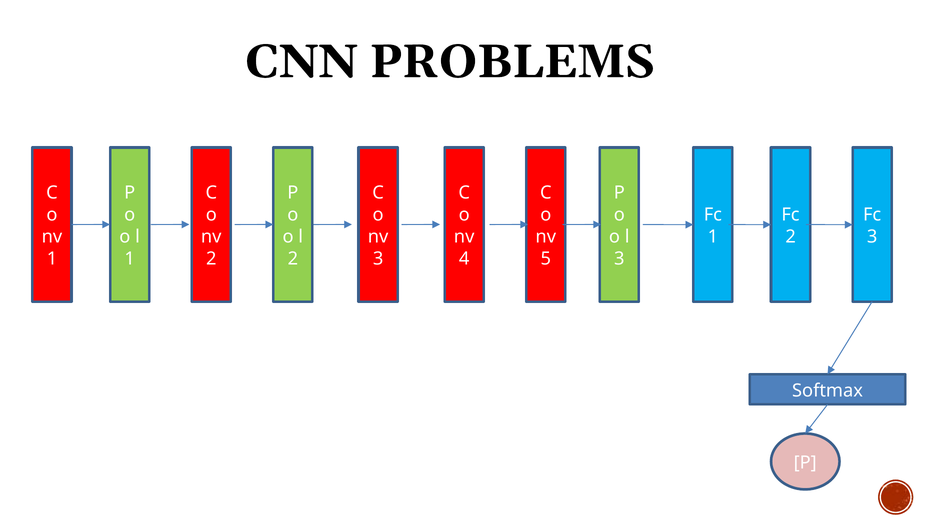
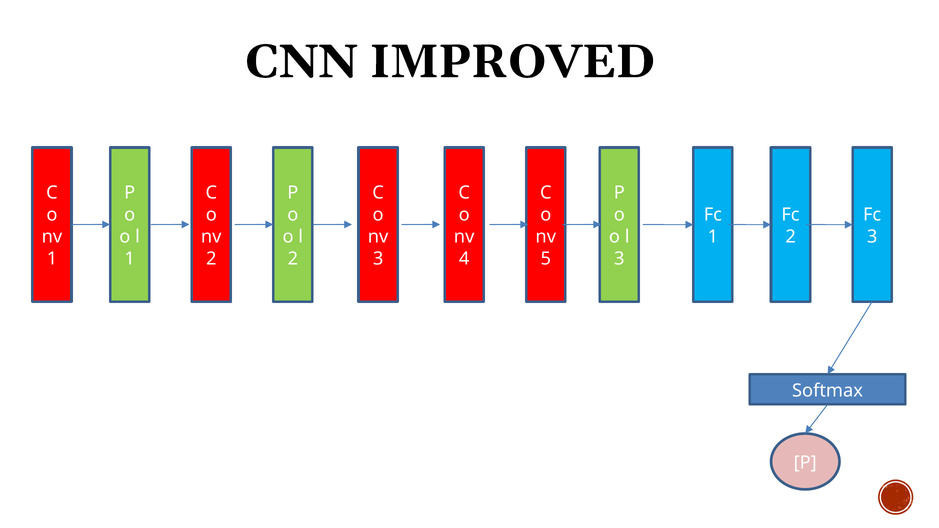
PROBLEMS: PROBLEMS -> IMPROVED (512, 62)
